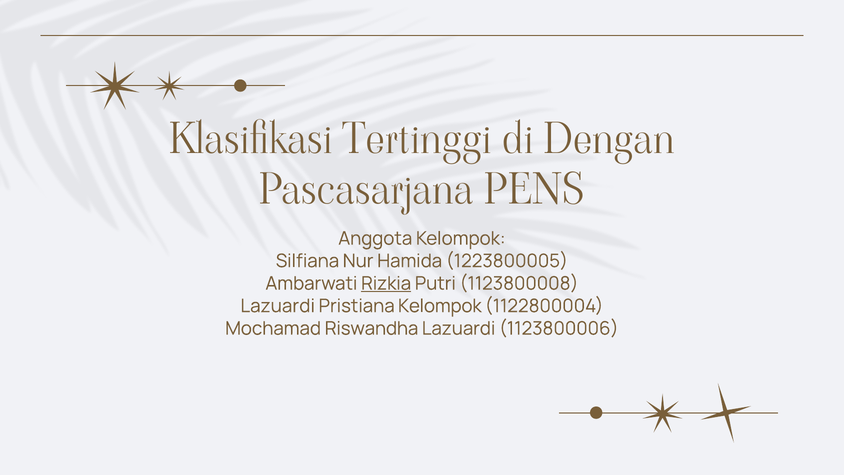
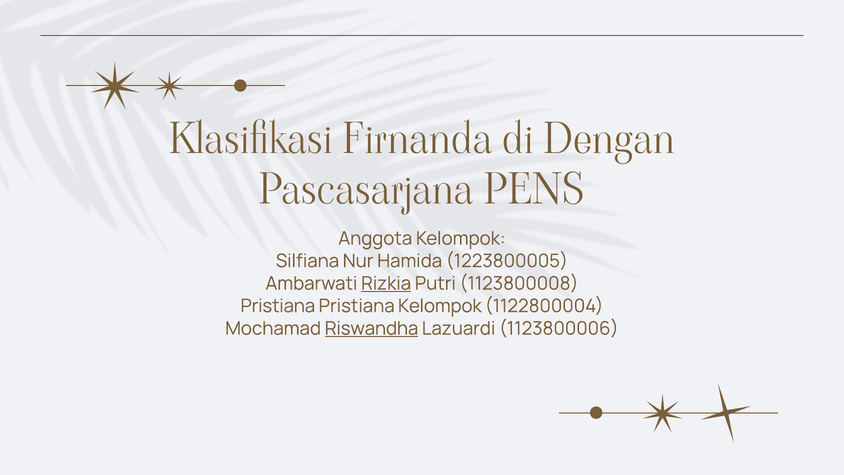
Tertinggi: Tertinggi -> Firnanda (417, 139)
Lazuardi: Lazuardi -> Pristiana (278, 306)
Riswandha underline: none -> present (372, 328)
